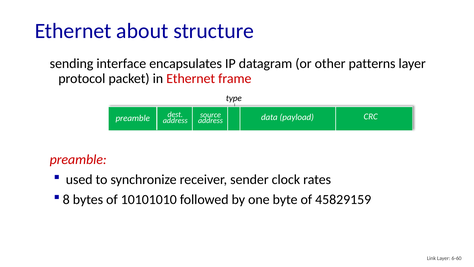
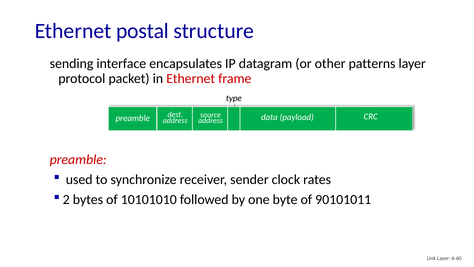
about: about -> postal (143, 31)
8: 8 -> 2 (66, 199)
45829159: 45829159 -> 90101011 (343, 199)
